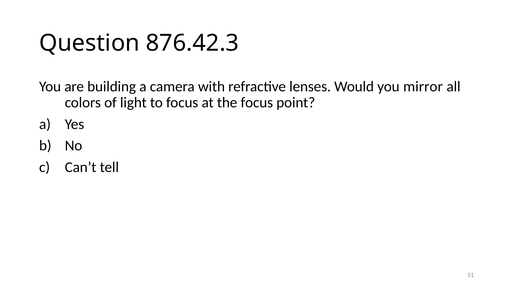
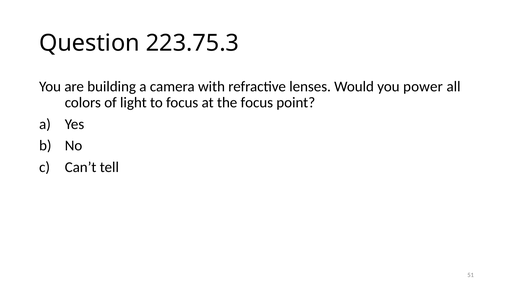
876.42.3: 876.42.3 -> 223.75.3 (192, 43)
mirror: mirror -> power (423, 87)
